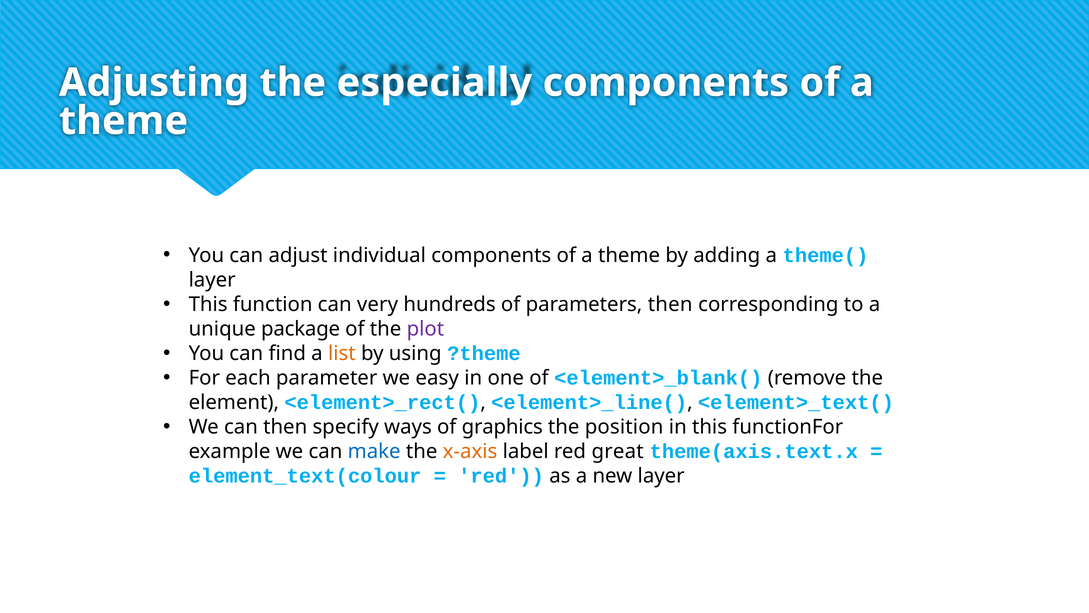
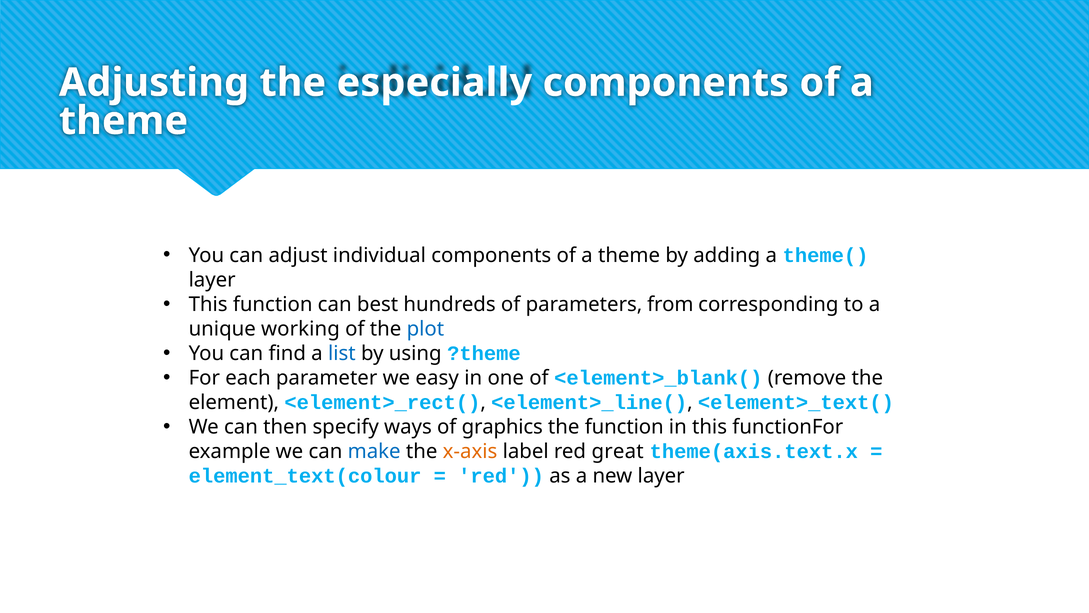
very: very -> best (378, 304)
parameters then: then -> from (670, 304)
package: package -> working (300, 329)
plot colour: purple -> blue (425, 329)
list colour: orange -> blue (342, 353)
the position: position -> function (624, 427)
